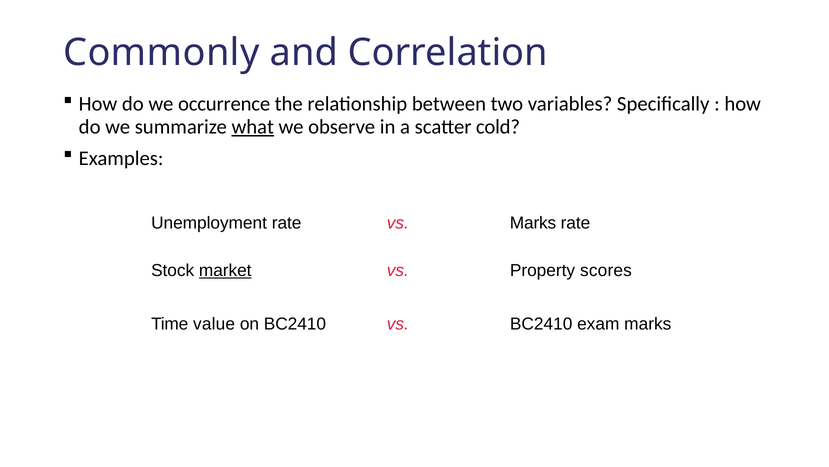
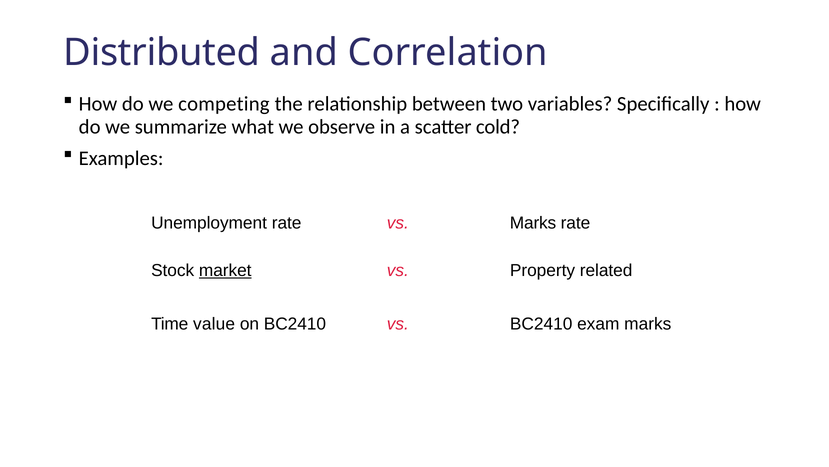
Commonly: Commonly -> Distributed (162, 53)
occurrence: occurrence -> competing (224, 104)
what underline: present -> none (253, 127)
scores: scores -> related (606, 270)
